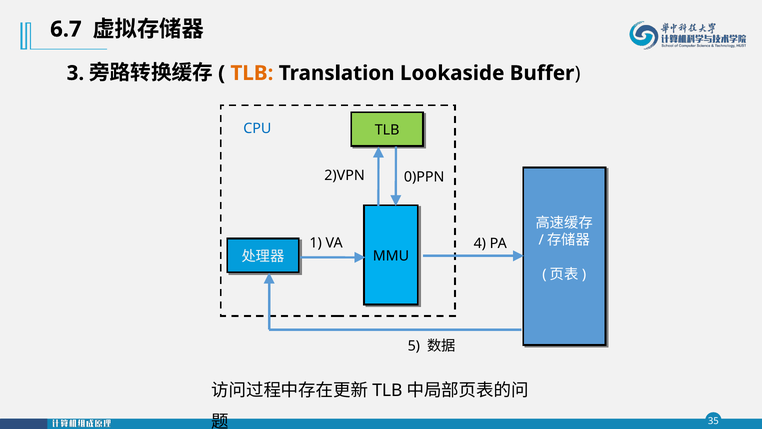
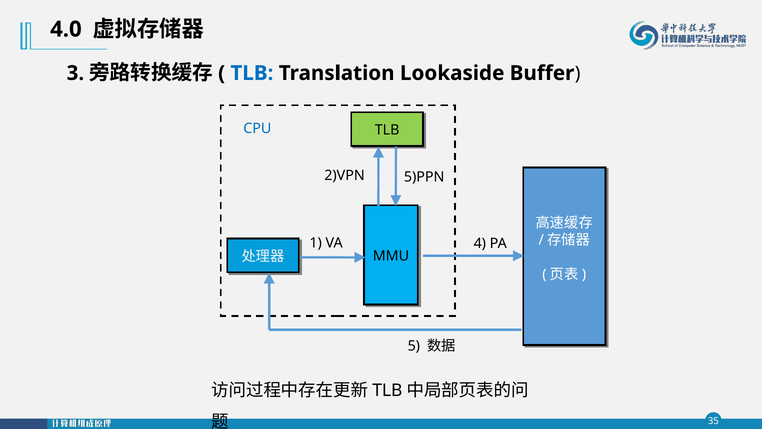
6.7: 6.7 -> 4.0 (66, 29)
TLB colour: orange -> blue (252, 73)
0)PPN: 0)PPN -> 5)PPN (424, 177)
